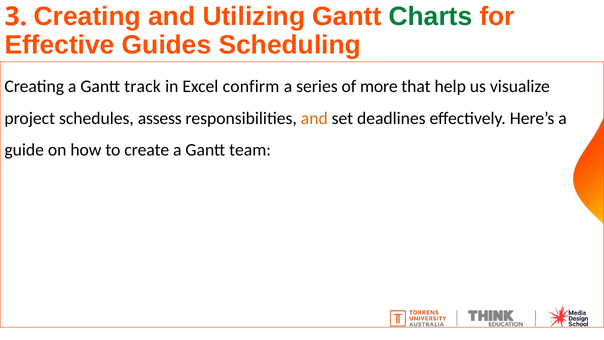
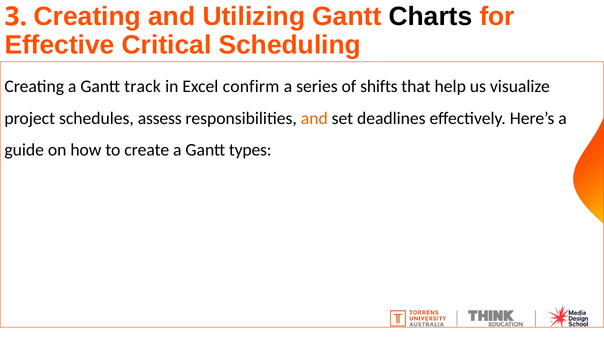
Charts colour: green -> black (430, 17)
Guides: Guides -> Critical (167, 45)
more: more -> shifts (379, 86)
team: team -> types (250, 150)
